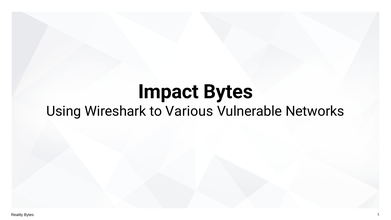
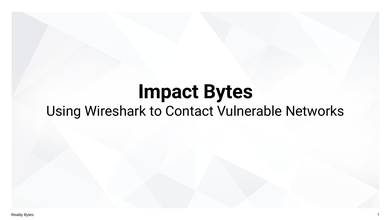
Various: Various -> Contact (189, 111)
